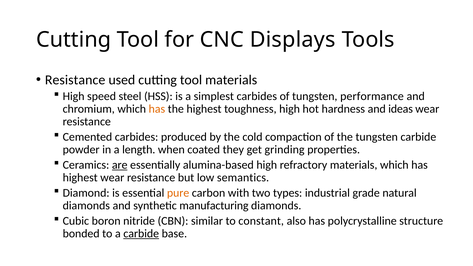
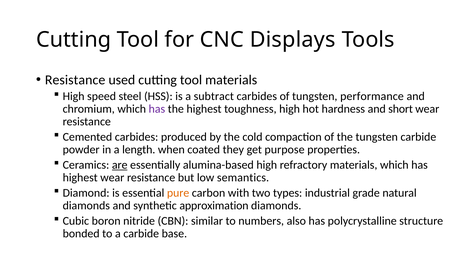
simplest: simplest -> subtract (214, 96)
has colour: orange -> purple (157, 109)
ideas: ideas -> short (401, 109)
grinding: grinding -> purpose (285, 150)
manufacturing: manufacturing -> approximation (214, 206)
constant: constant -> numbers (261, 221)
carbide underline: present -> none (141, 234)
